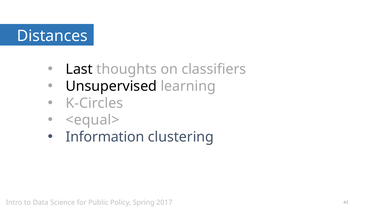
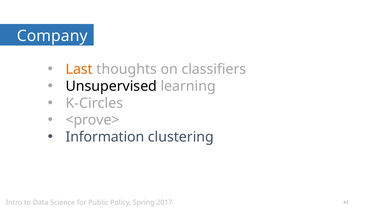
Distances: Distances -> Company (52, 36)
Last colour: black -> orange (79, 69)
<equal>: <equal> -> <prove> (93, 120)
